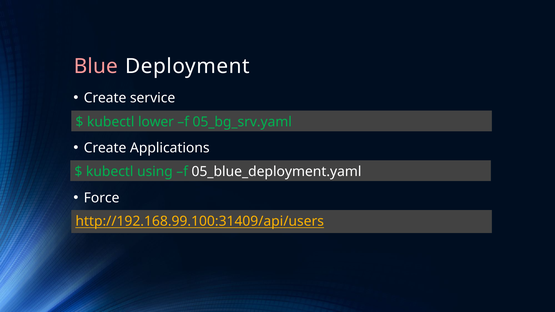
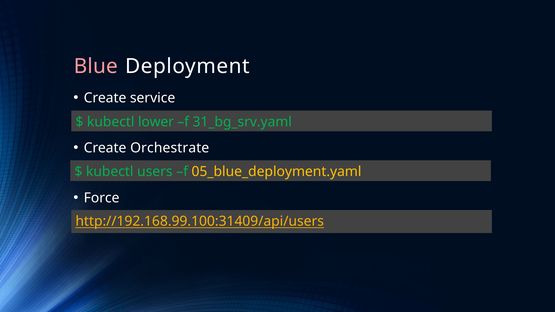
05_bg_srv.yaml: 05_bg_srv.yaml -> 31_bg_srv.yaml (242, 122)
Applications: Applications -> Orchestrate (170, 148)
using: using -> users (155, 172)
05_blue_deployment.yaml colour: white -> yellow (277, 172)
